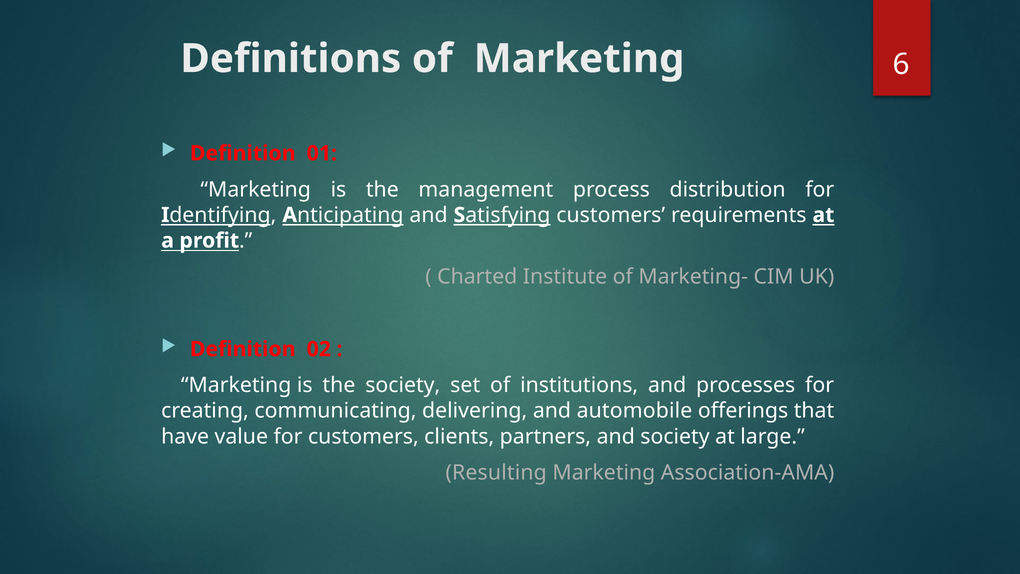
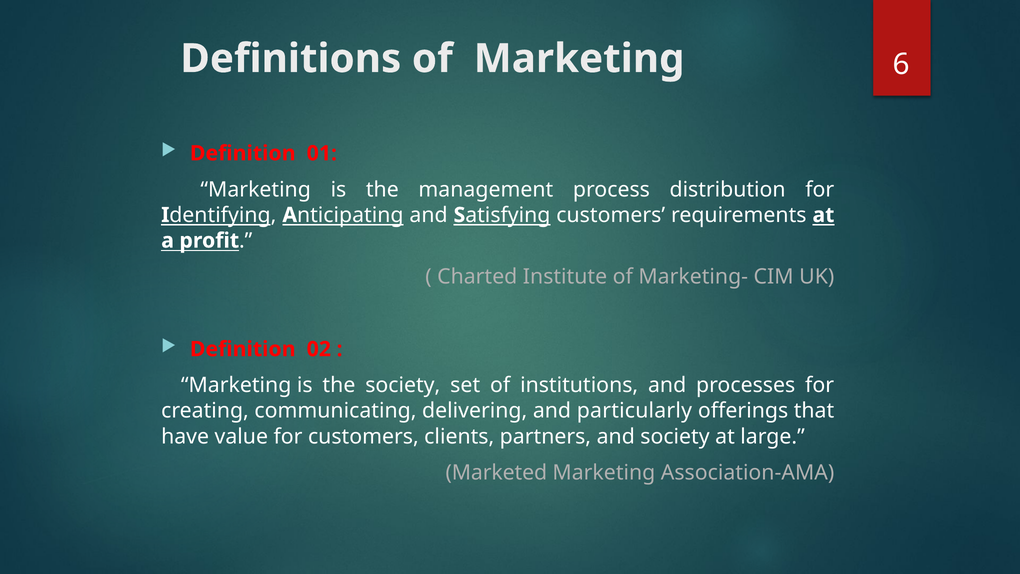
automobile: automobile -> particularly (634, 411)
Resulting: Resulting -> Marketed (496, 472)
